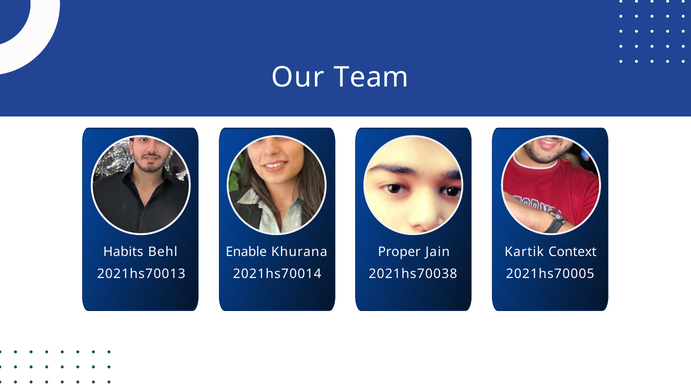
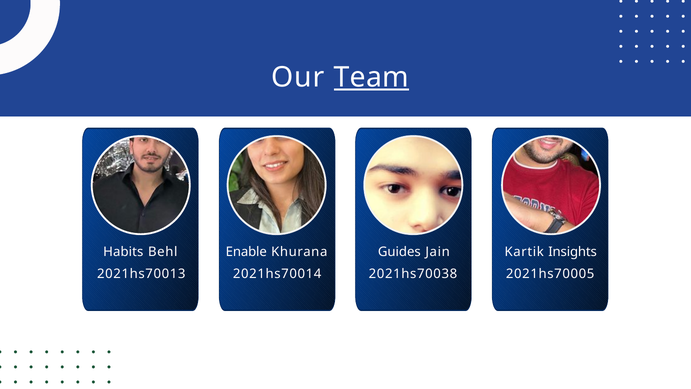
Team underline: none -> present (371, 77)
Proper: Proper -> Guides (399, 252)
Context: Context -> Insights (573, 252)
